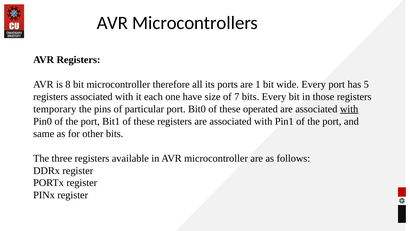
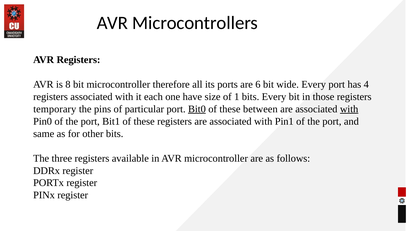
1: 1 -> 6 (258, 84)
5: 5 -> 4 (366, 84)
7: 7 -> 1 (237, 97)
Bit0 underline: none -> present (197, 109)
operated: operated -> between (260, 109)
